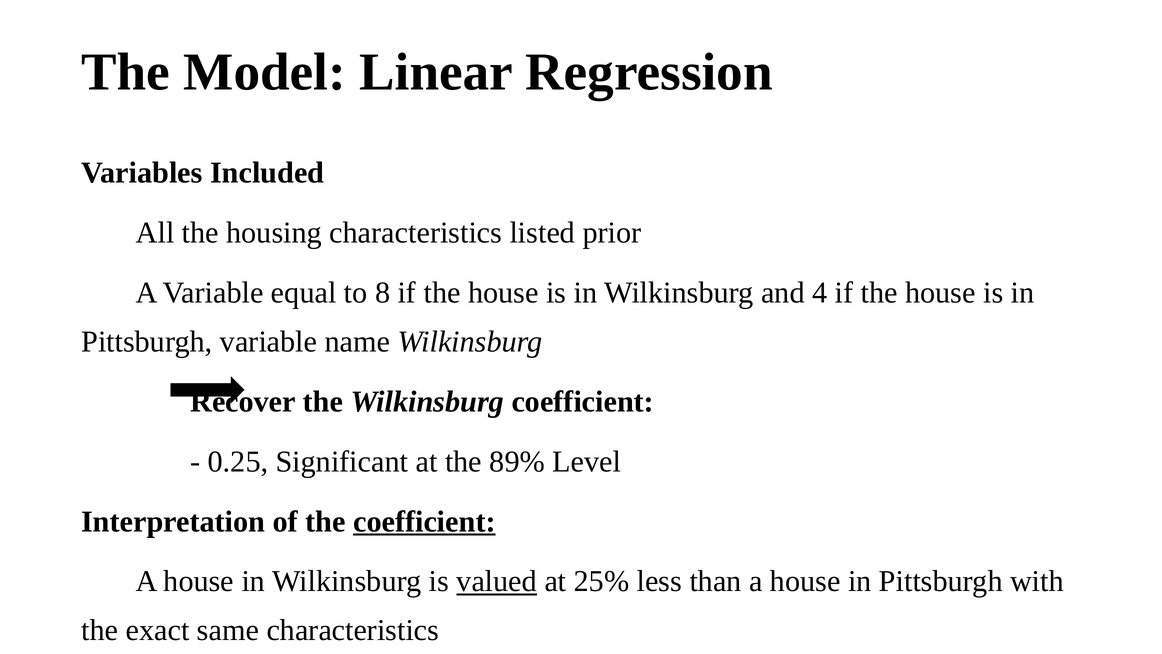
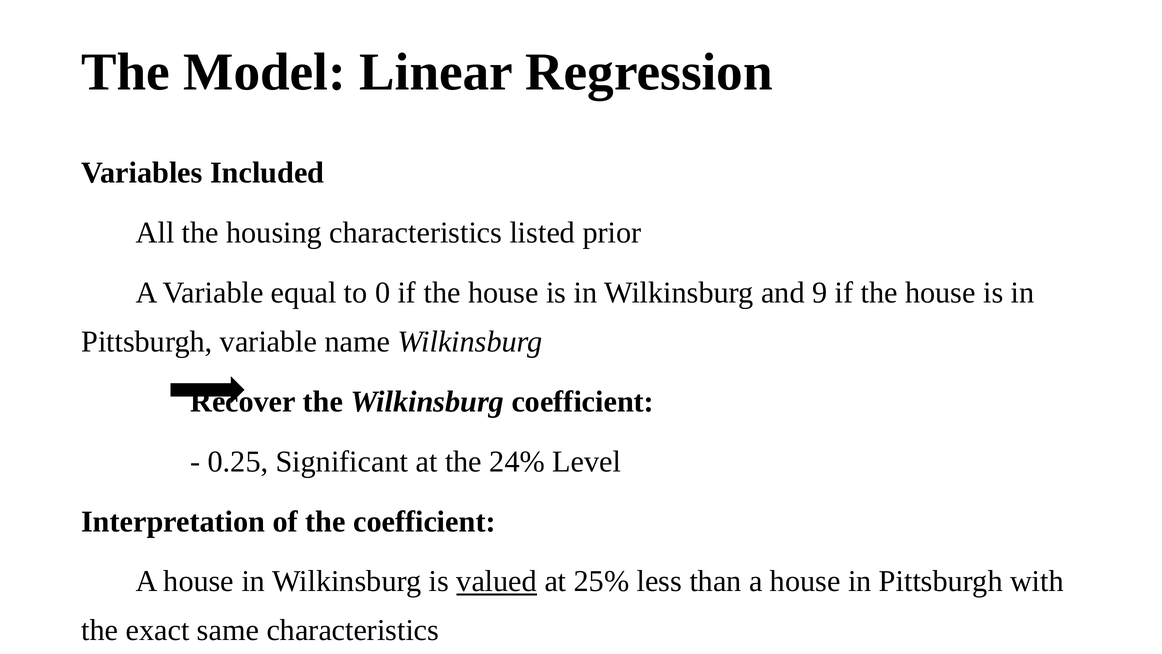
8: 8 -> 0 (383, 293)
4: 4 -> 9 (820, 293)
89%: 89% -> 24% (517, 461)
coefficient underline: present -> none (424, 521)
